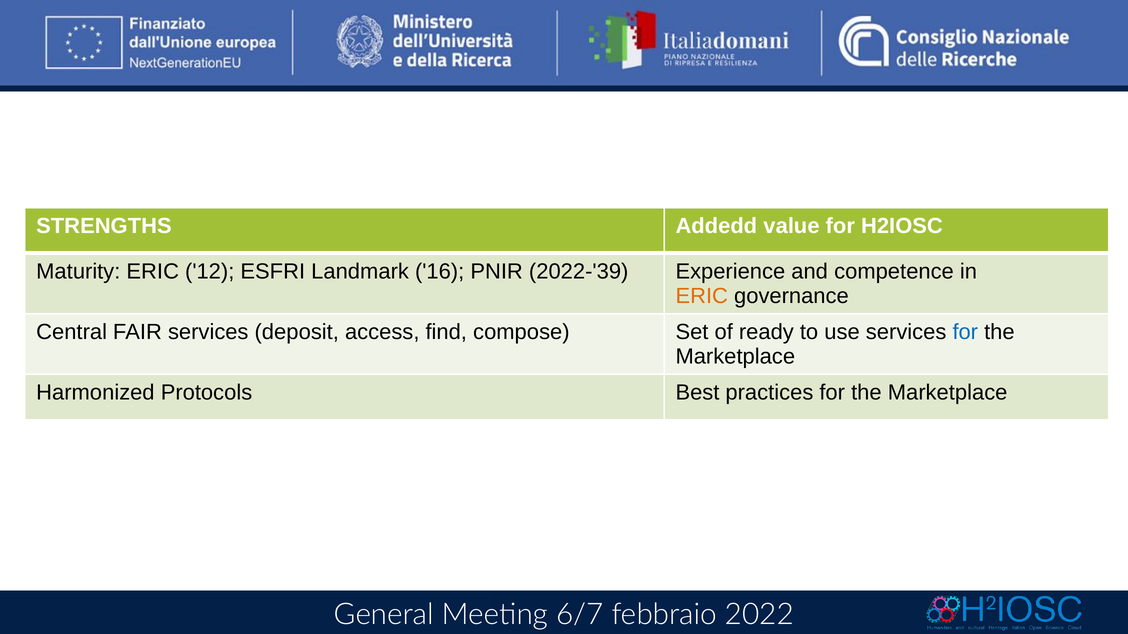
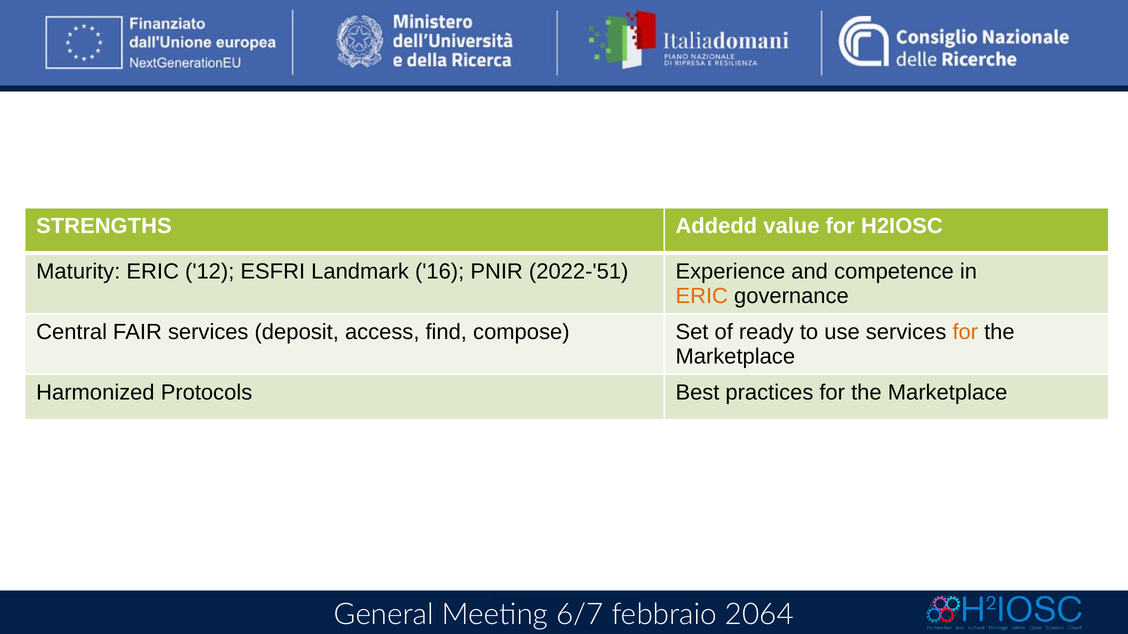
2022-'39: 2022-'39 -> 2022-'51 (579, 272)
for colour: blue -> orange (965, 332)
2022: 2022 -> 2064 (759, 615)
